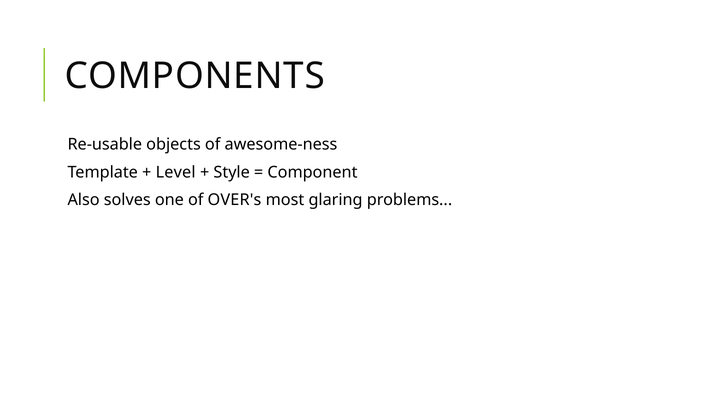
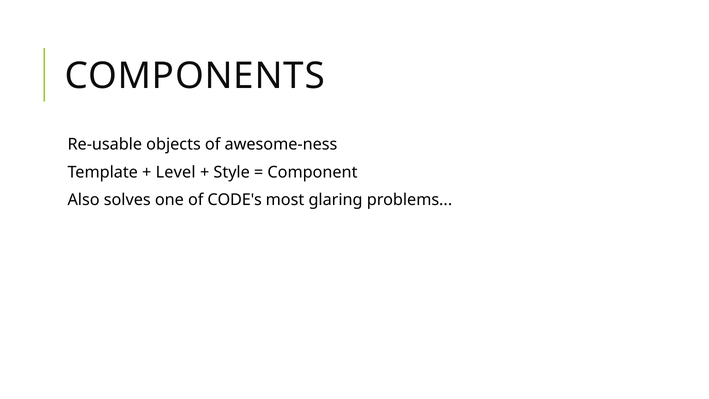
OVER's: OVER's -> CODE's (235, 200)
